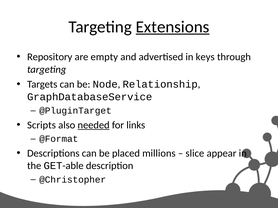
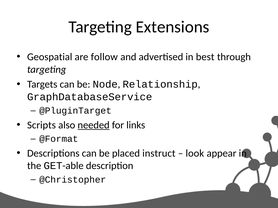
Extensions underline: present -> none (173, 27)
Repository: Repository -> Geospatial (50, 57)
empty: empty -> follow (104, 57)
keys: keys -> best (205, 57)
millions: millions -> instruct (159, 154)
slice: slice -> look (195, 154)
